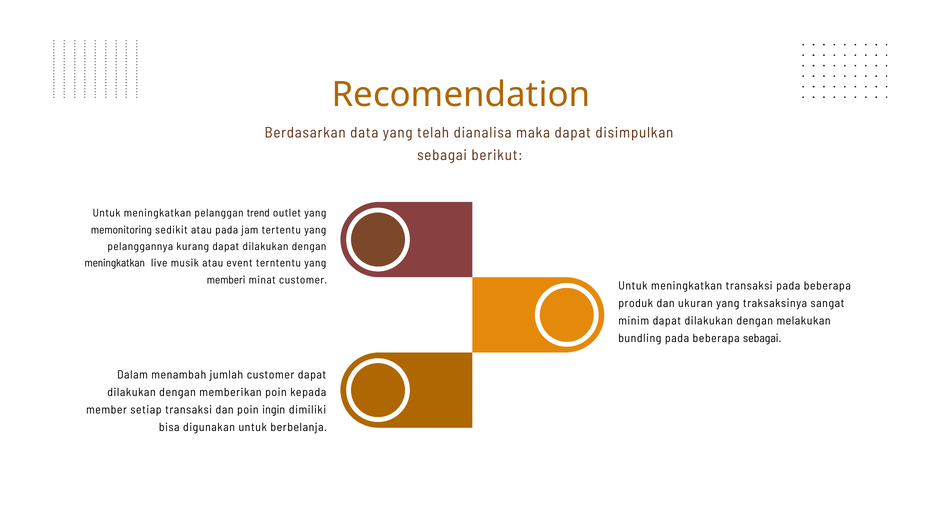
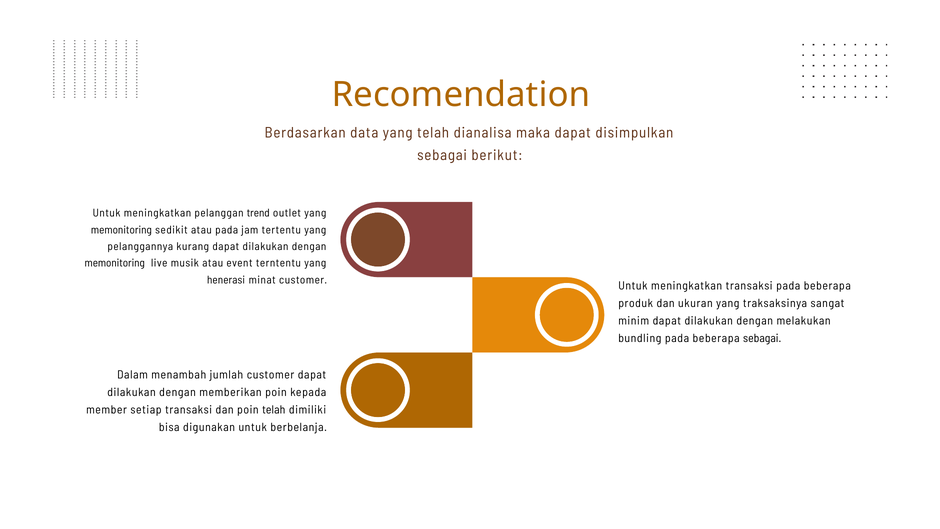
meningkatkan: meningkatkan -> memonitoring (115, 263)
memberi: memberi -> henerasi (226, 280)
poin ingin: ingin -> telah (274, 410)
